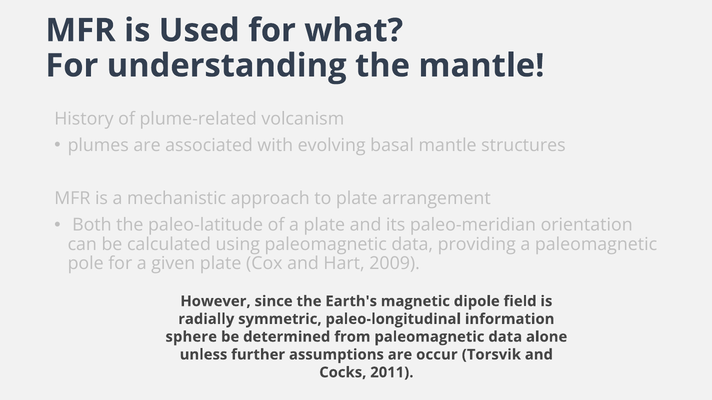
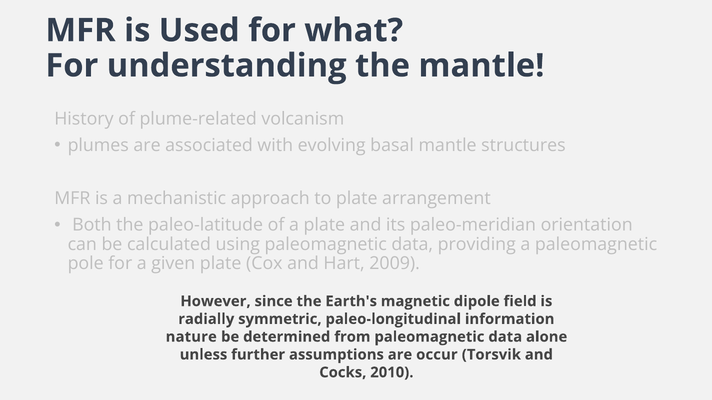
sphere: sphere -> nature (191, 337)
2011: 2011 -> 2010 (392, 373)
